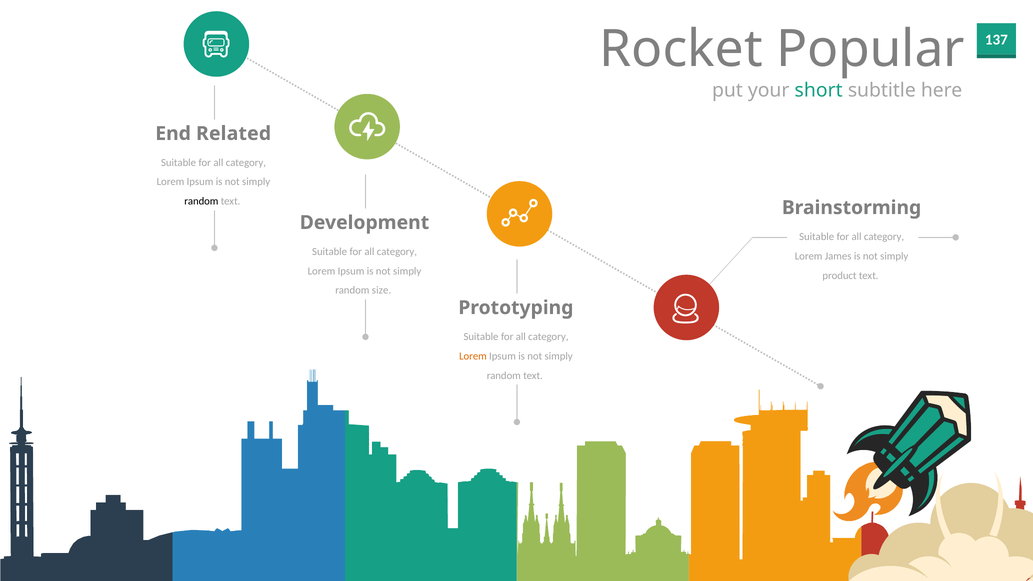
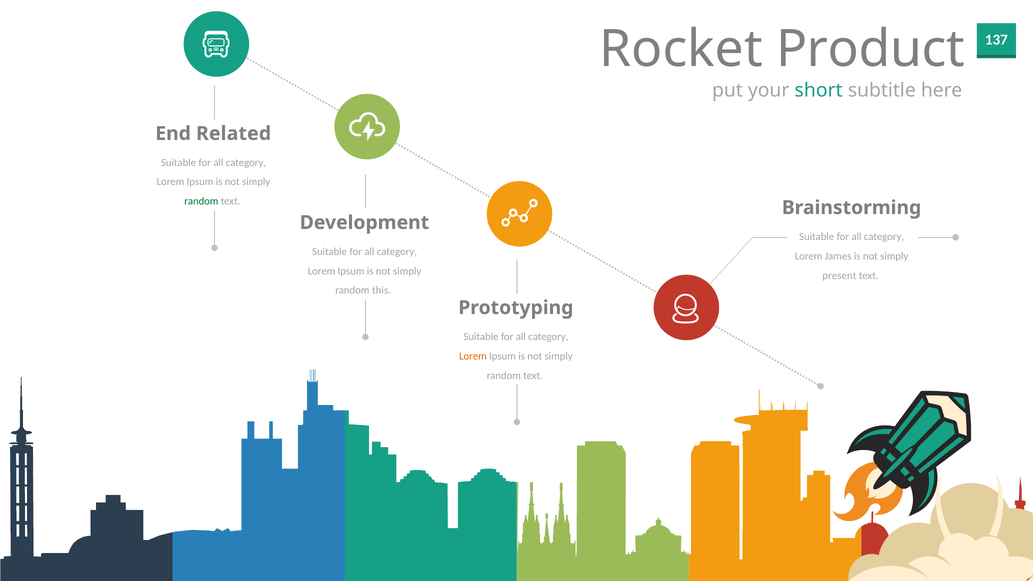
Popular: Popular -> Product (870, 49)
random colour: black -> green (201, 201)
product: product -> present (839, 275)
size: size -> this (382, 290)
